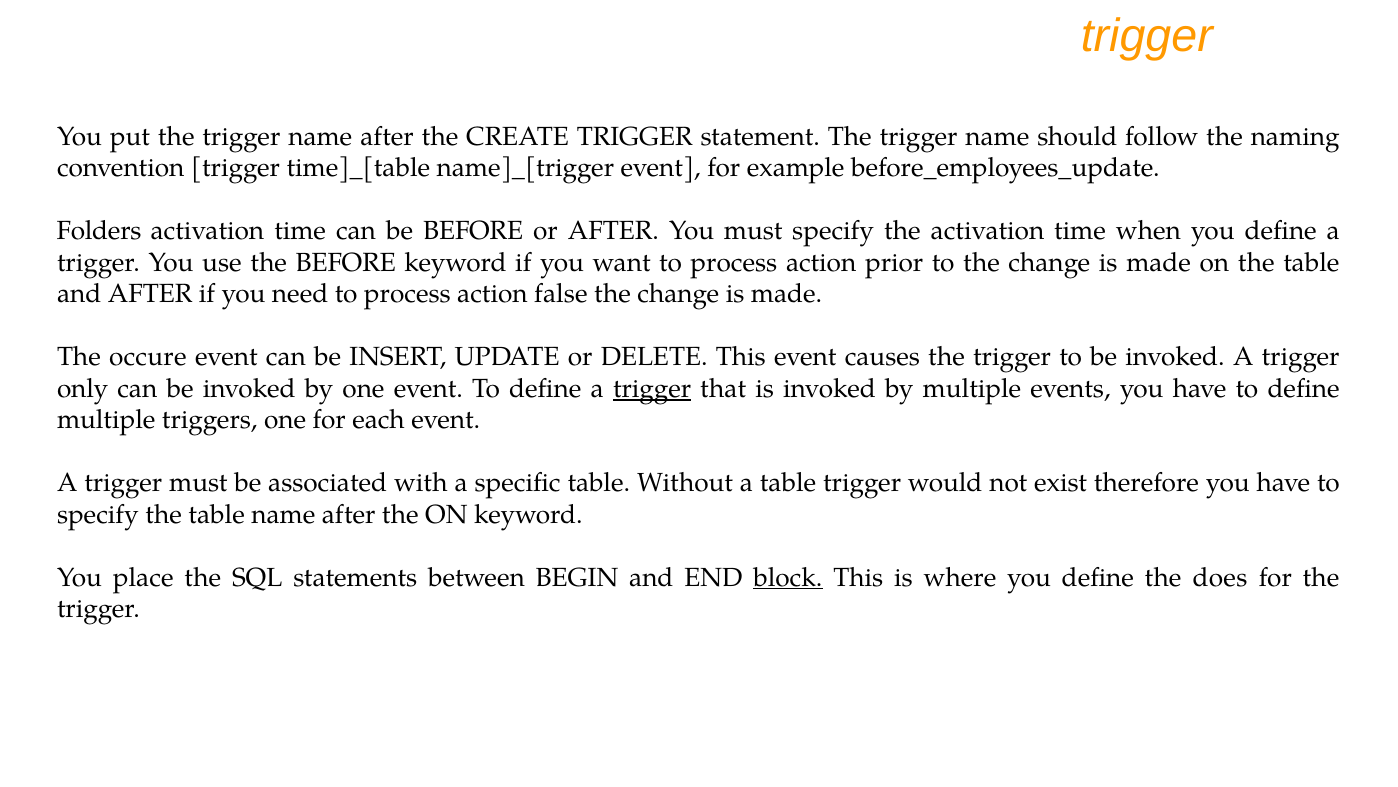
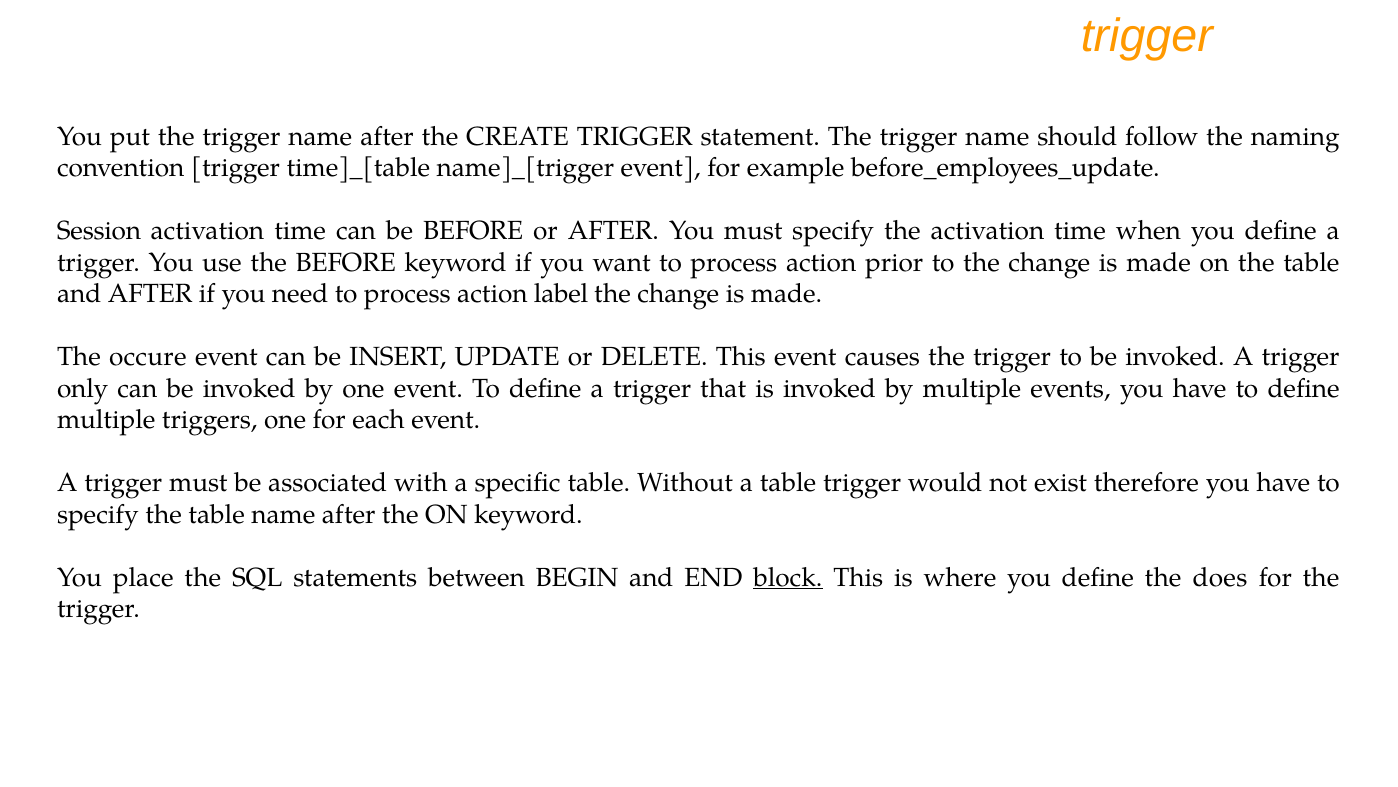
Folders: Folders -> Session (99, 231)
false: false -> label (561, 294)
trigger underline: present -> none (652, 388)
